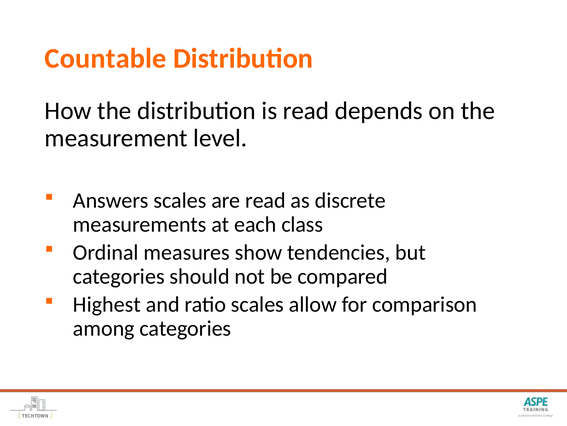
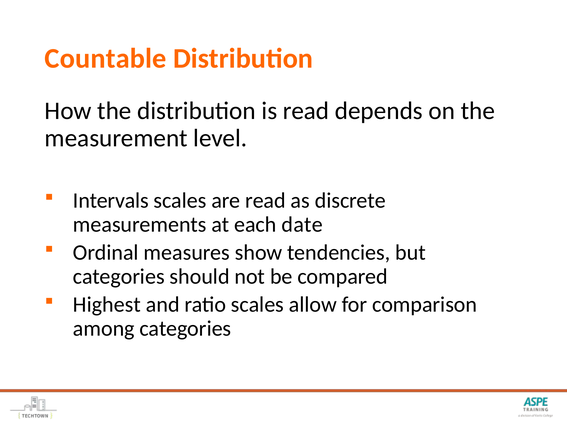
Answers: Answers -> Intervals (111, 200)
class: class -> date (302, 224)
